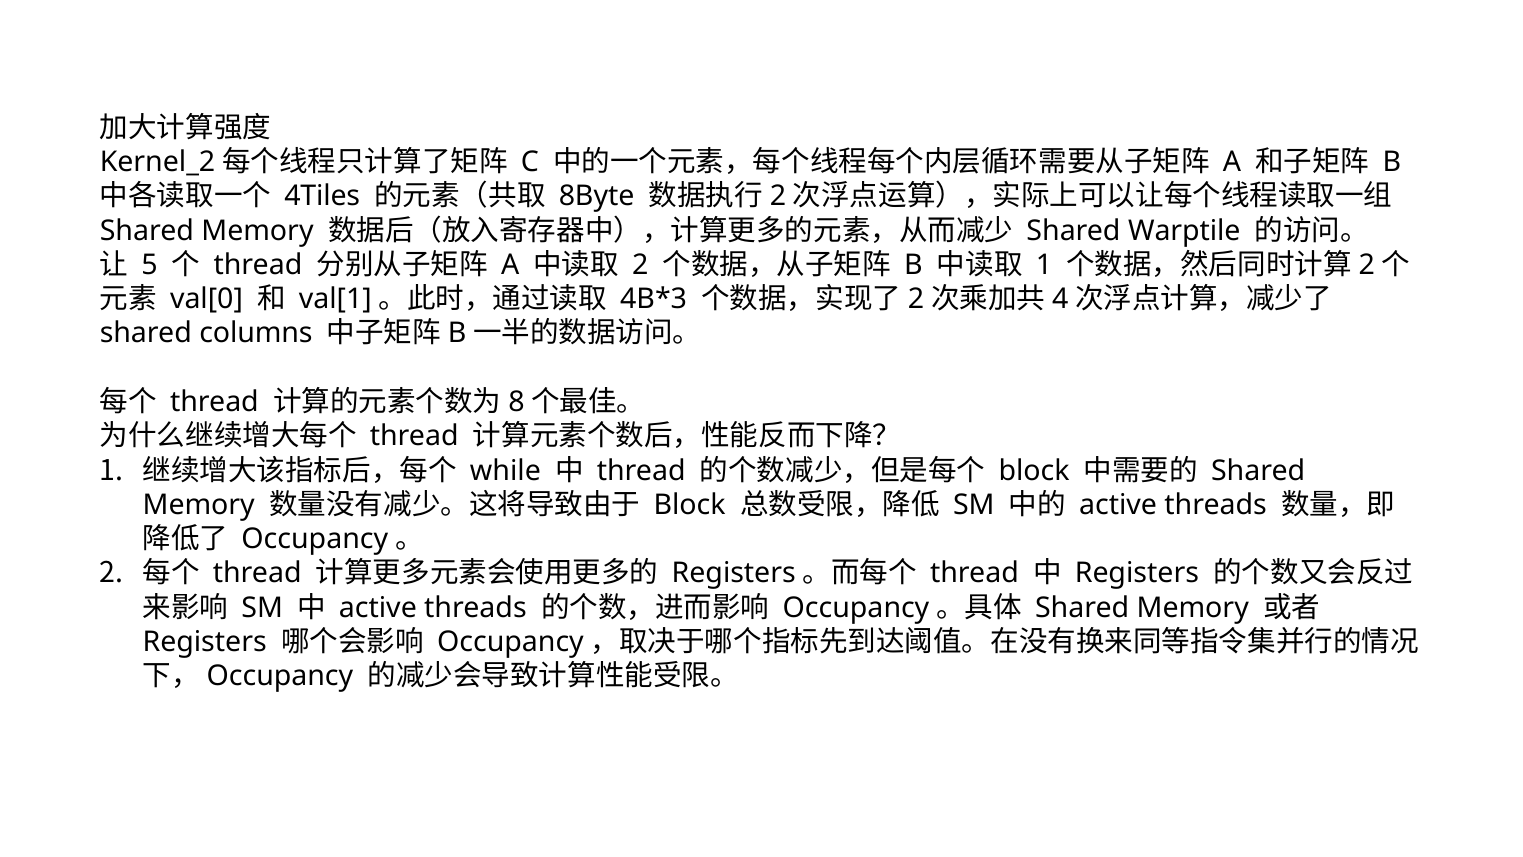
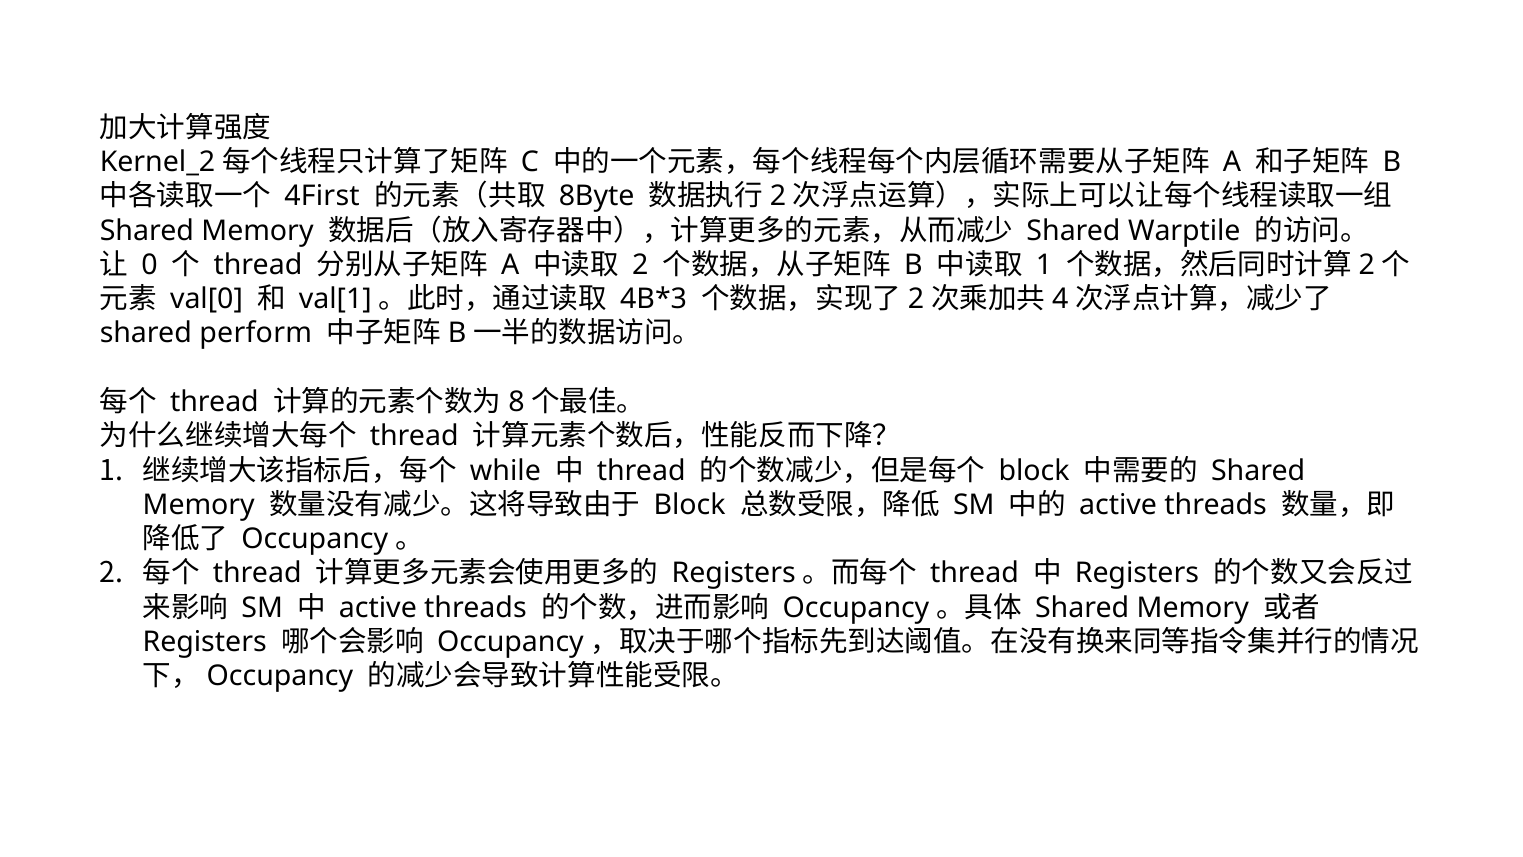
4Tiles: 4Tiles -> 4First (322, 196)
5: 5 -> 0 (150, 265)
columns: columns -> perform (256, 333)
